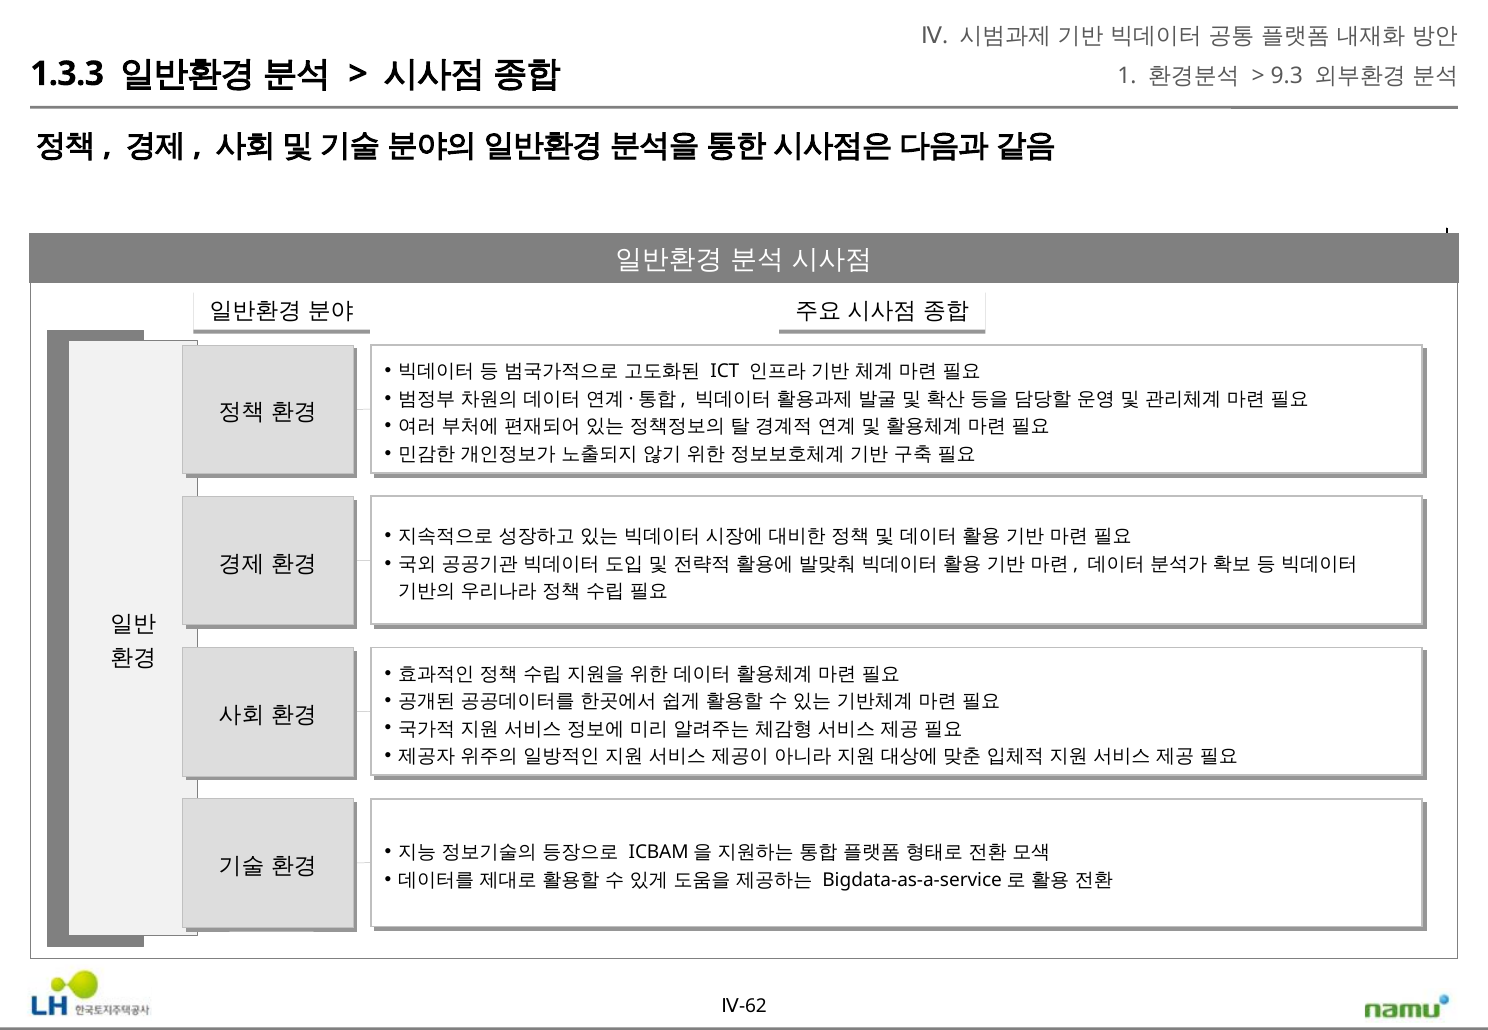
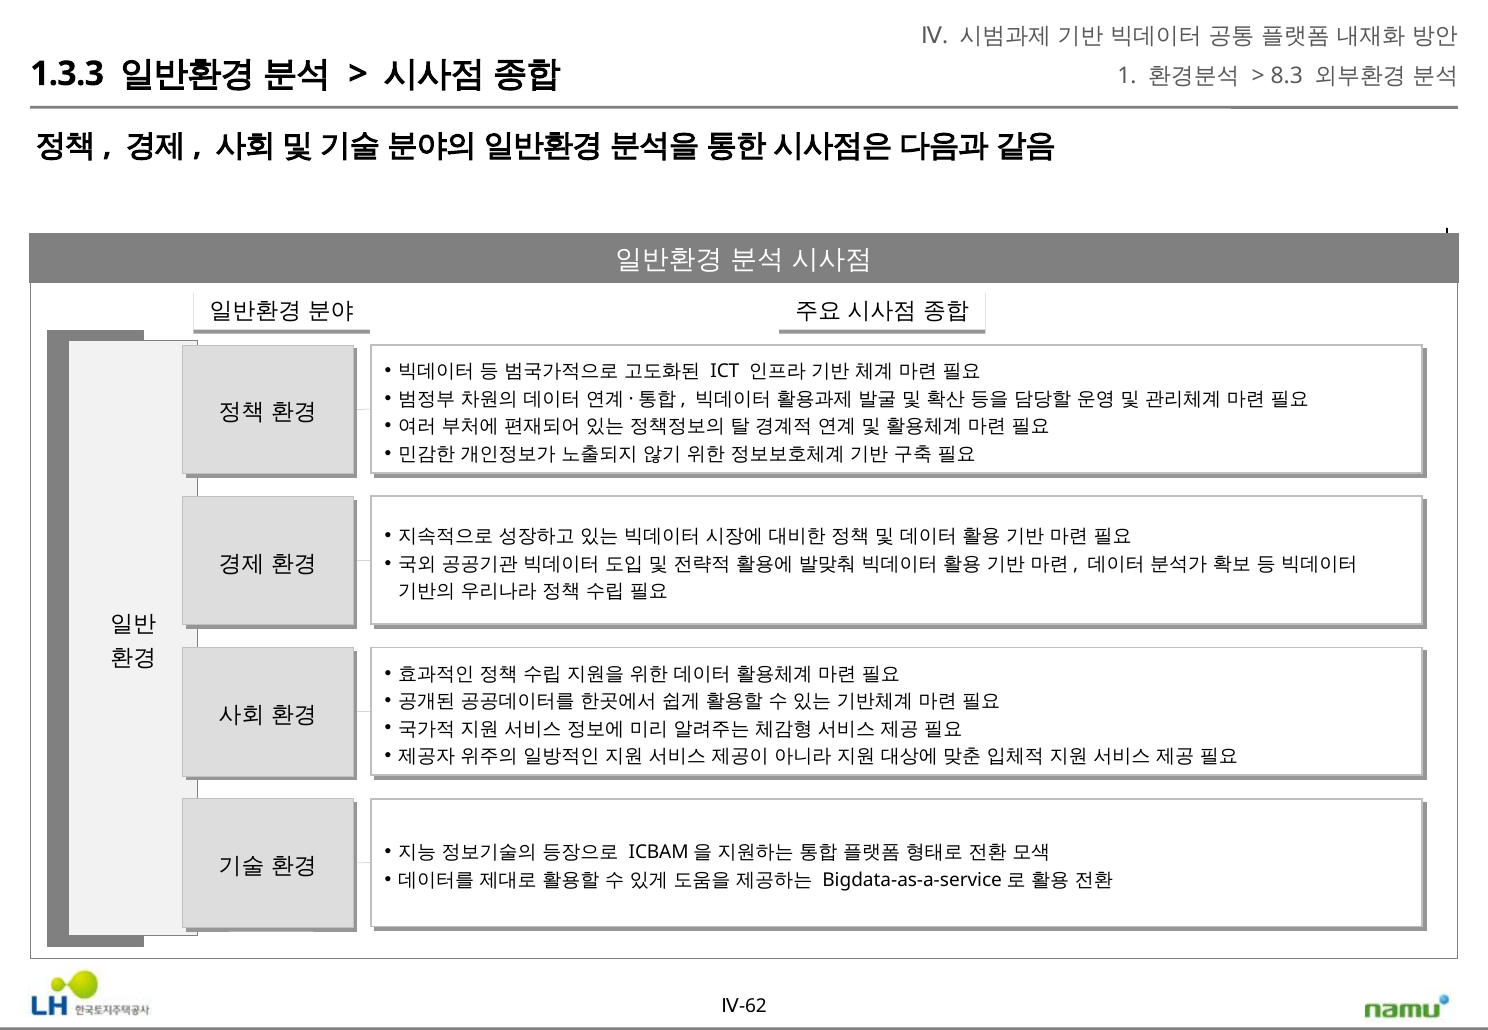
9.3: 9.3 -> 8.3 (1287, 76)
